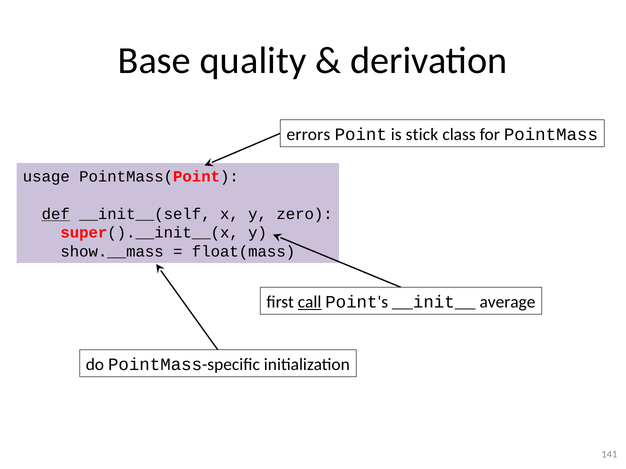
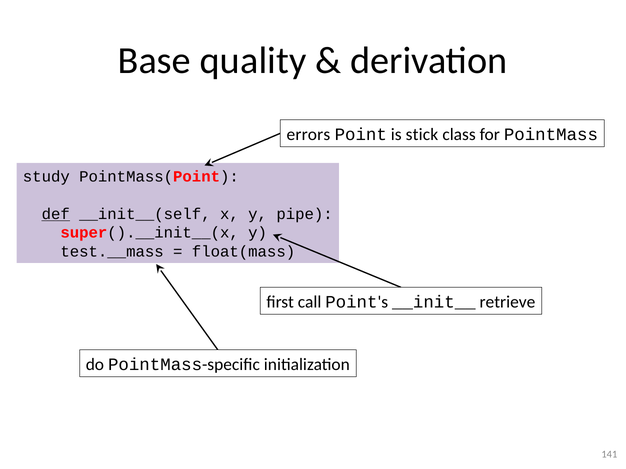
usage: usage -> study (46, 177)
zero: zero -> pipe (305, 214)
show.__mass: show.__mass -> test.__mass (112, 252)
call underline: present -> none (310, 302)
average: average -> retrieve (507, 302)
